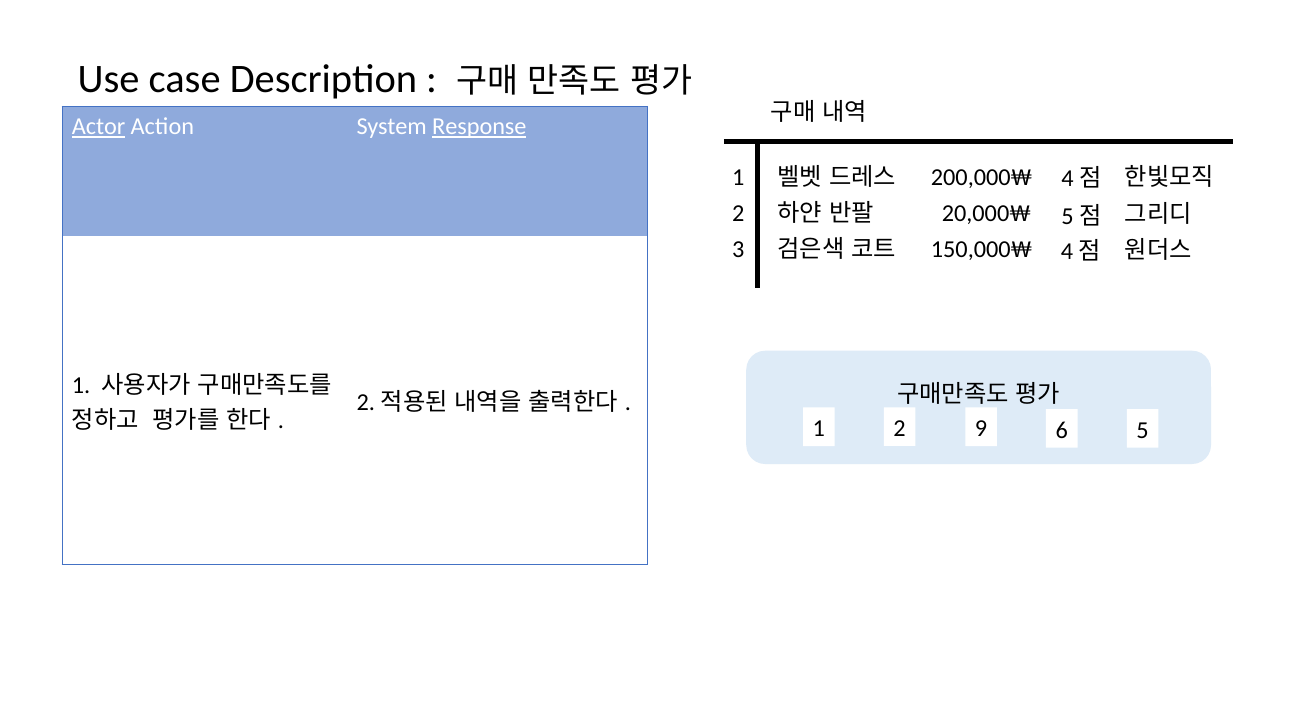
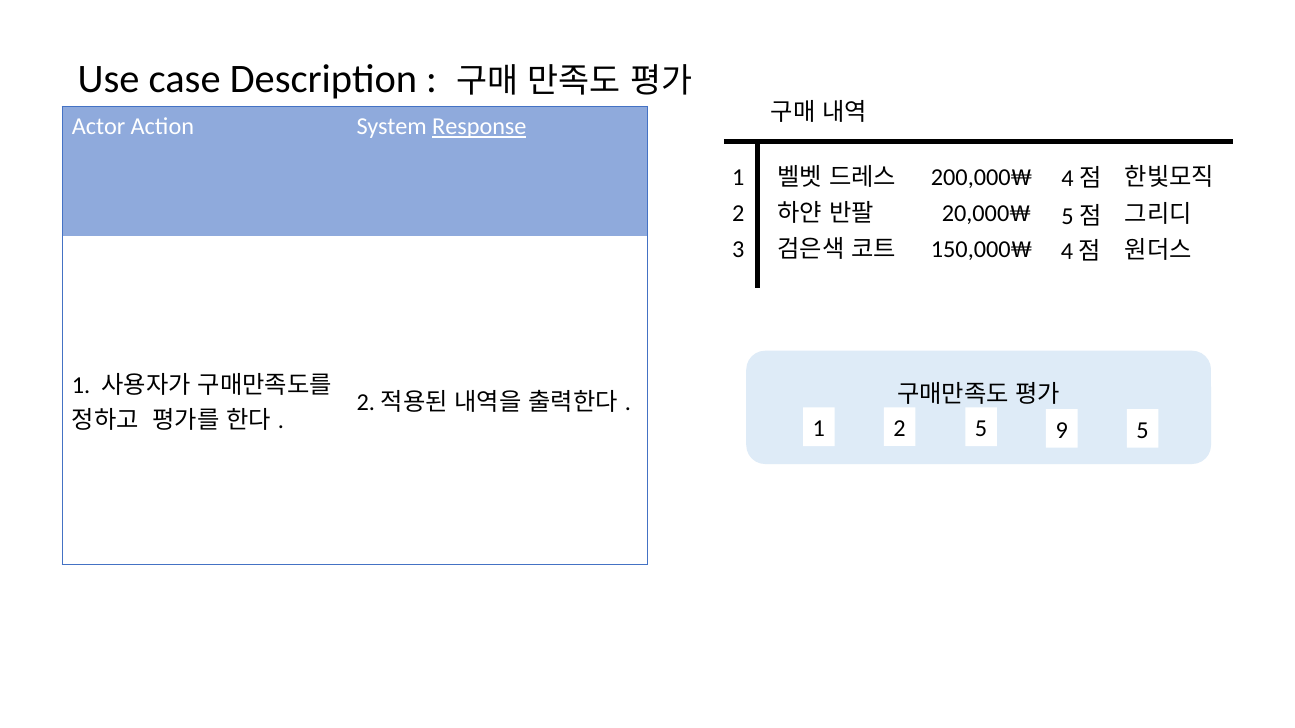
Actor underline: present -> none (99, 127)
6: 6 -> 9 (1062, 430)
1 9: 9 -> 5 (981, 429)
